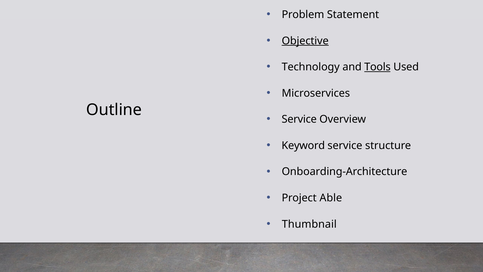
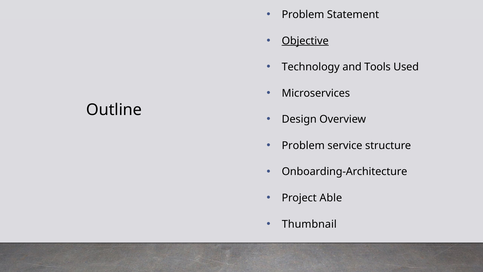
Tools underline: present -> none (377, 67)
Service: Service -> Design (299, 119)
Keyword: Keyword -> Problem (303, 145)
